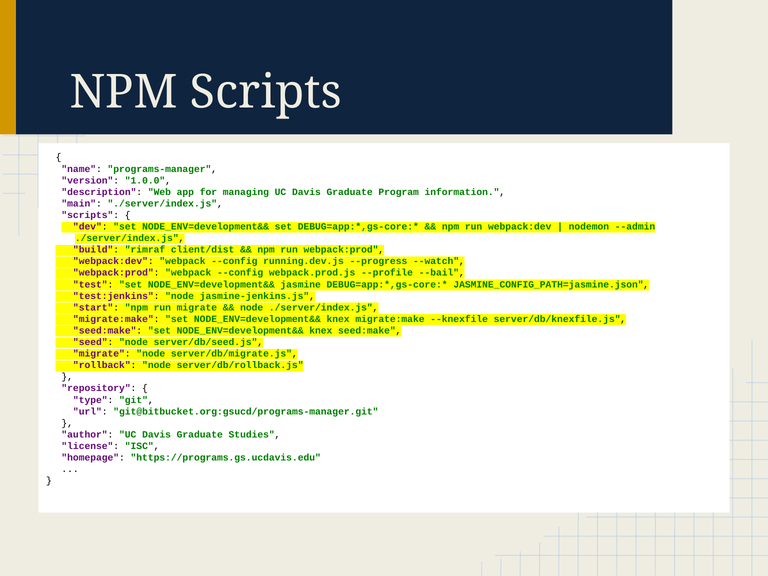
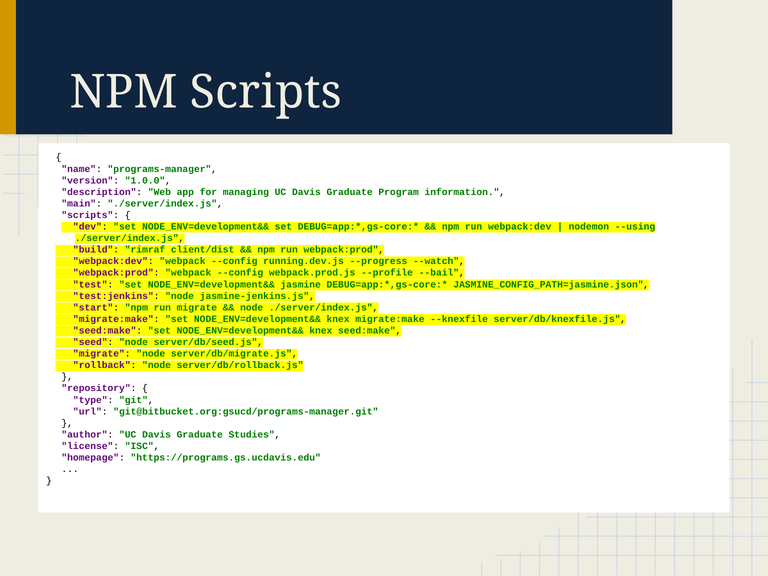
--admin: --admin -> --using (635, 227)
